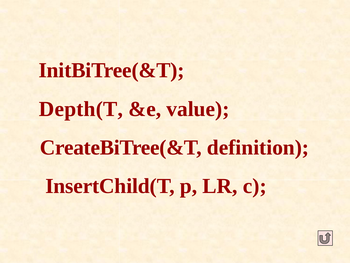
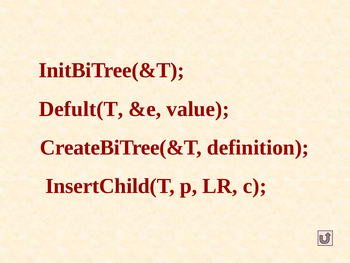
Depth(T: Depth(T -> Defult(T (81, 109)
